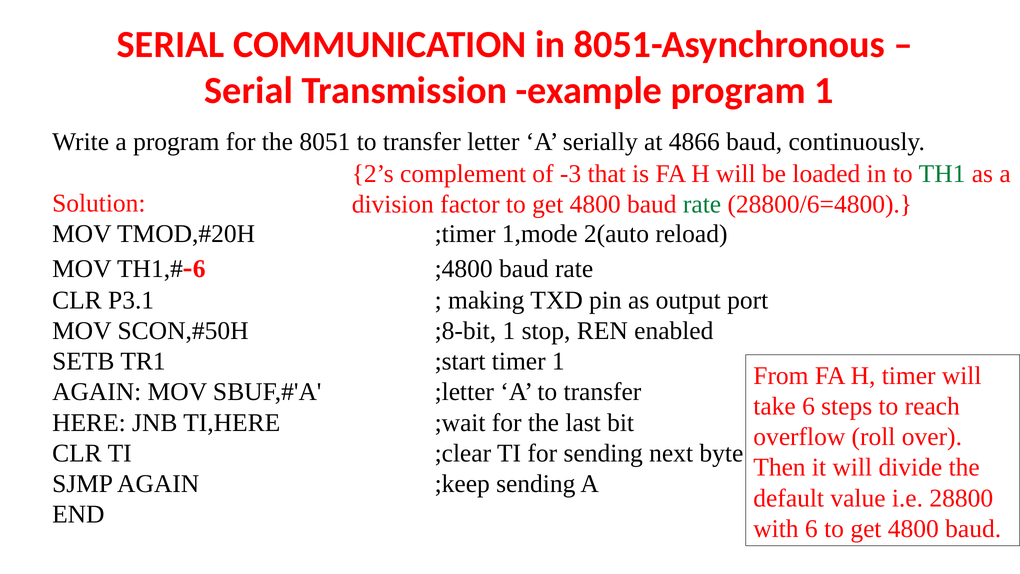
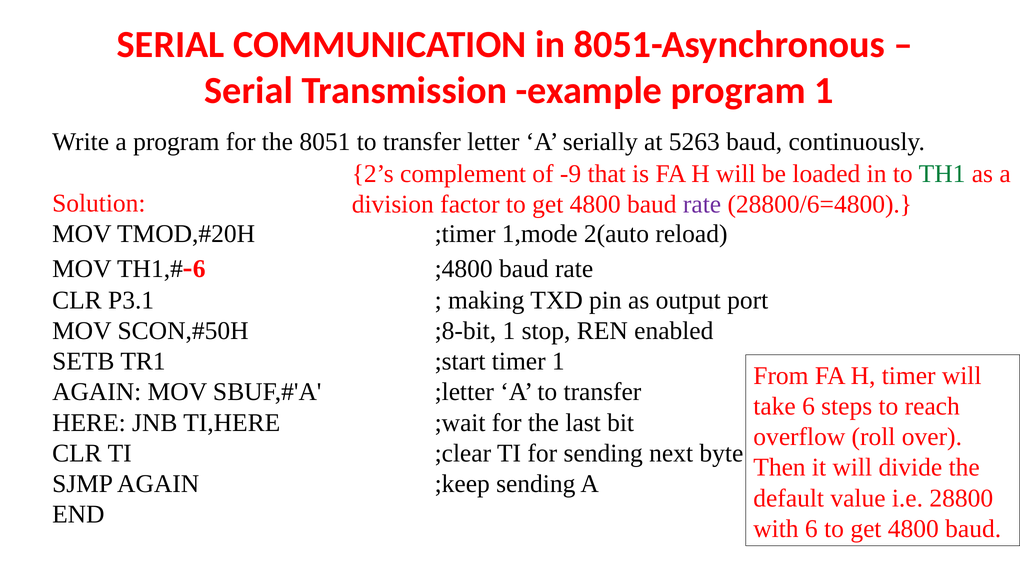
4866: 4866 -> 5263 (694, 142)
-3: -3 -> -9 (571, 174)
rate colour: green -> purple (702, 204)
